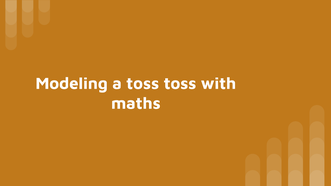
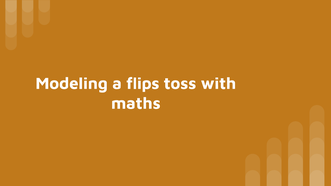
a toss: toss -> flips (143, 84)
